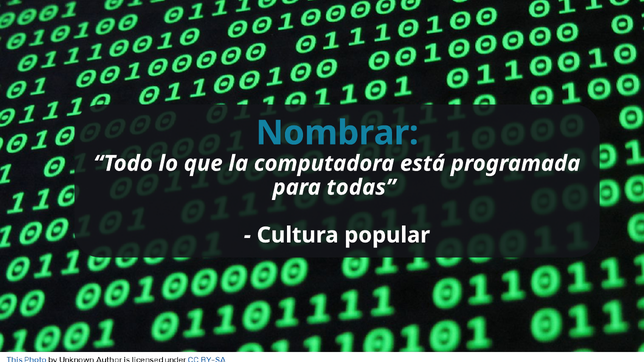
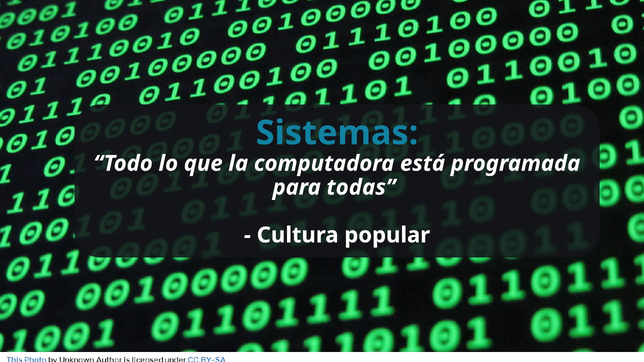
Nombrar: Nombrar -> Sistemas (337, 133)
